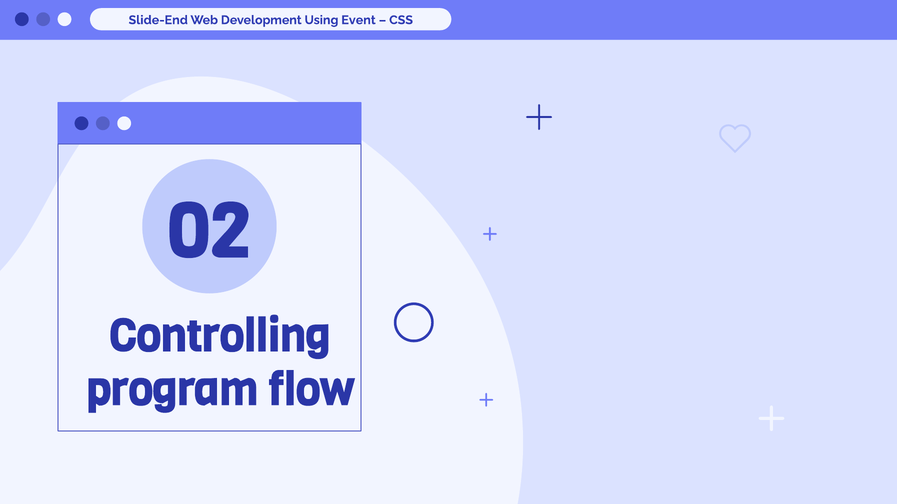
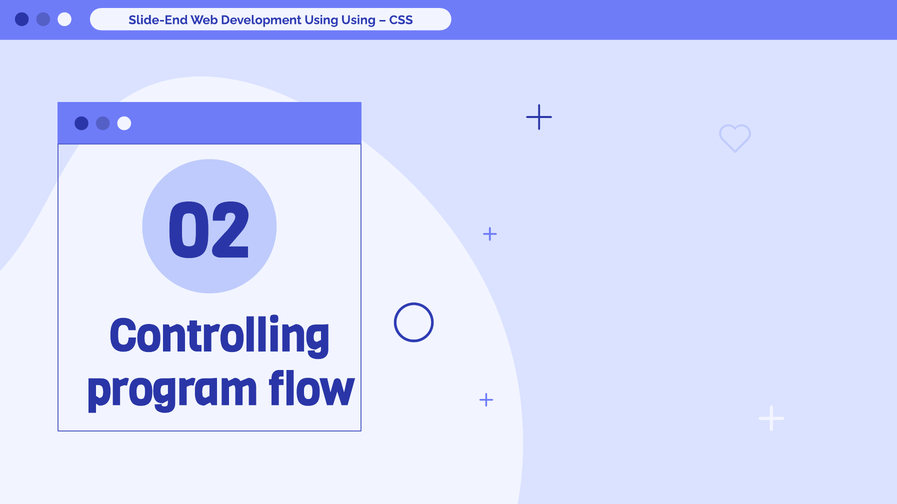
Using Event: Event -> Using (358, 20)
